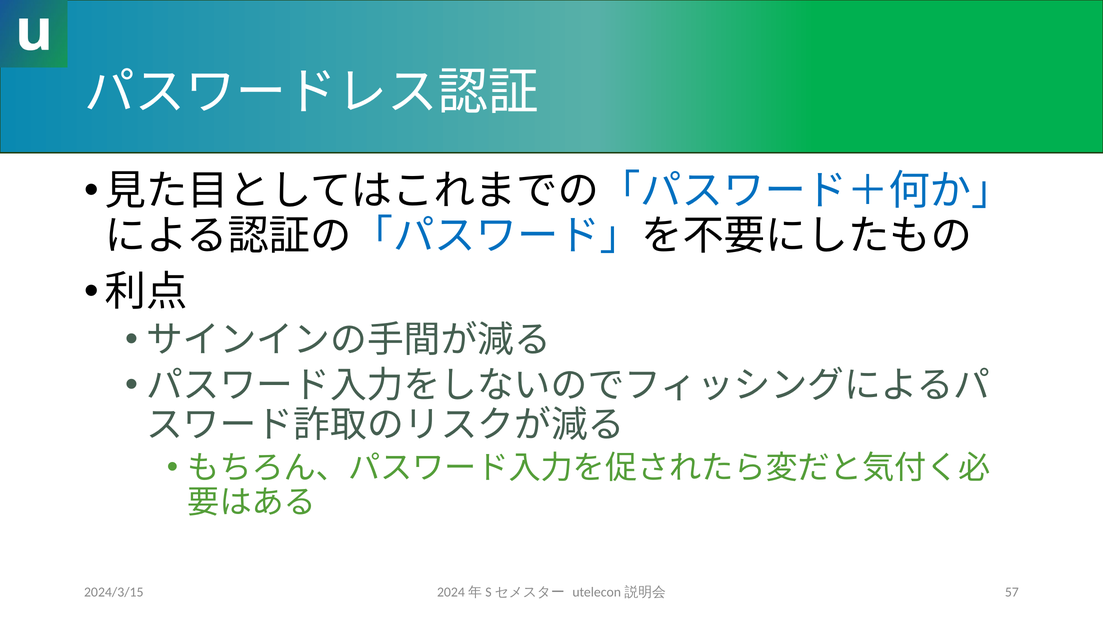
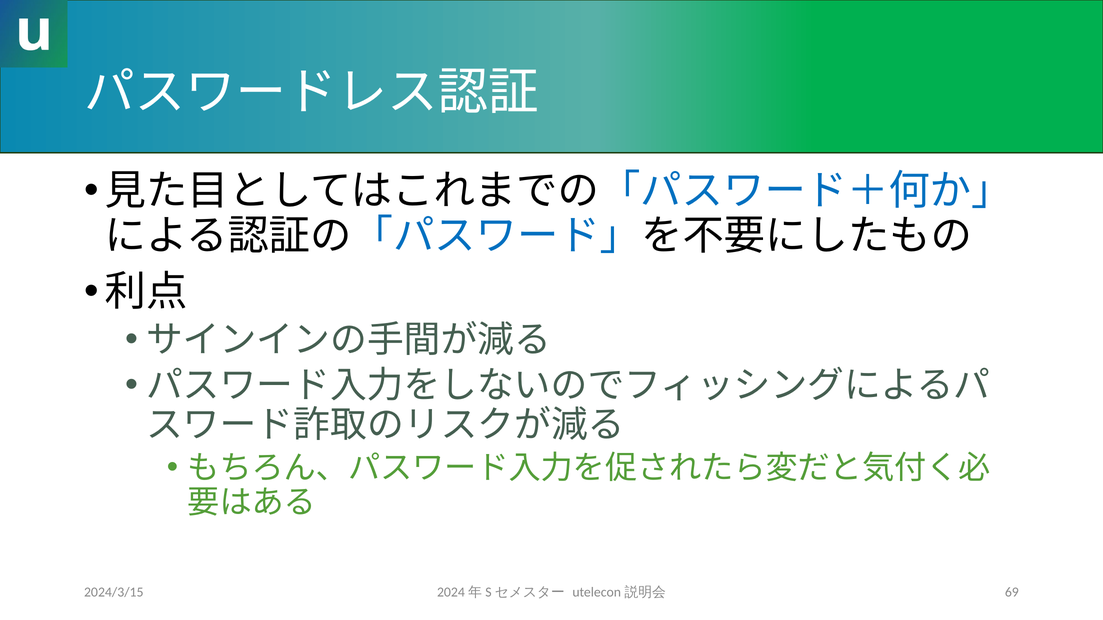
57: 57 -> 69 (1012, 592)
